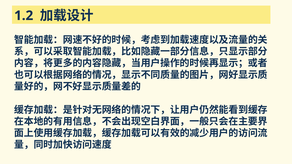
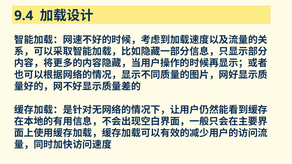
1.2: 1.2 -> 9.4 (24, 16)
